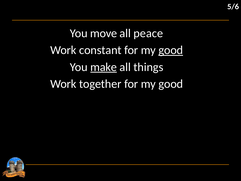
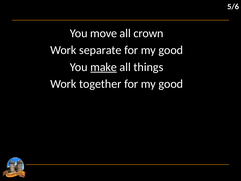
peace: peace -> crown (148, 33)
constant: constant -> separate (100, 50)
good underline: present -> none (171, 50)
